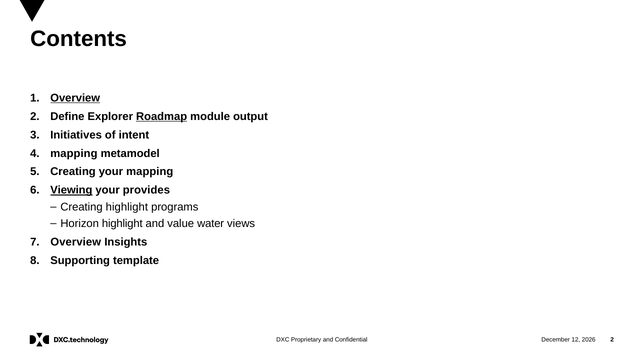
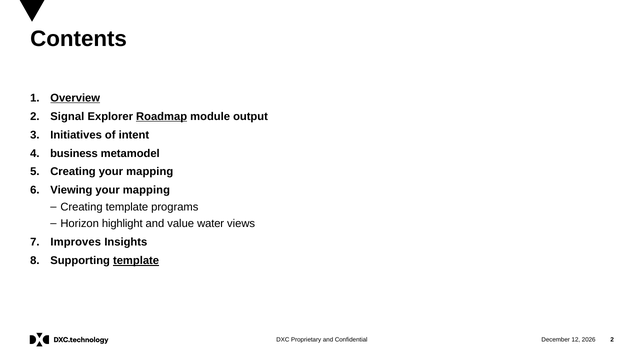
Define: Define -> Signal (67, 117)
mapping: mapping -> business (74, 153)
Viewing underline: present -> none (71, 190)
provides: provides -> mapping (146, 190)
Creating highlight: highlight -> template (127, 207)
Overview: Overview -> Improves (76, 242)
template underline: none -> present (136, 261)
